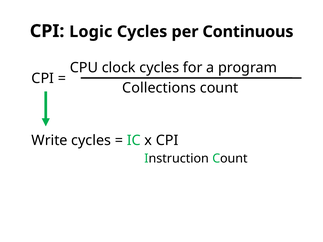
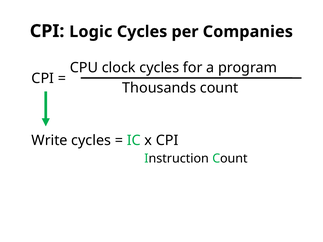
Continuous: Continuous -> Companies (248, 32)
Collections: Collections -> Thousands (159, 88)
